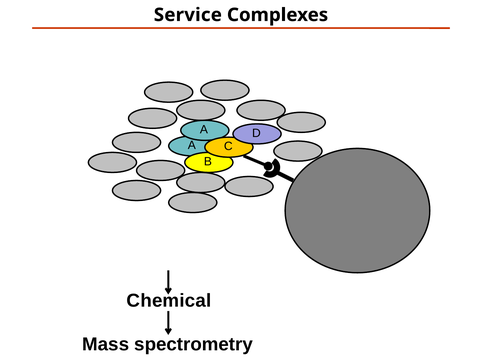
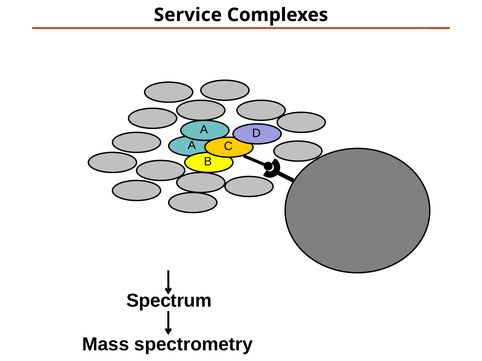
Chemical: Chemical -> Spectrum (169, 301)
